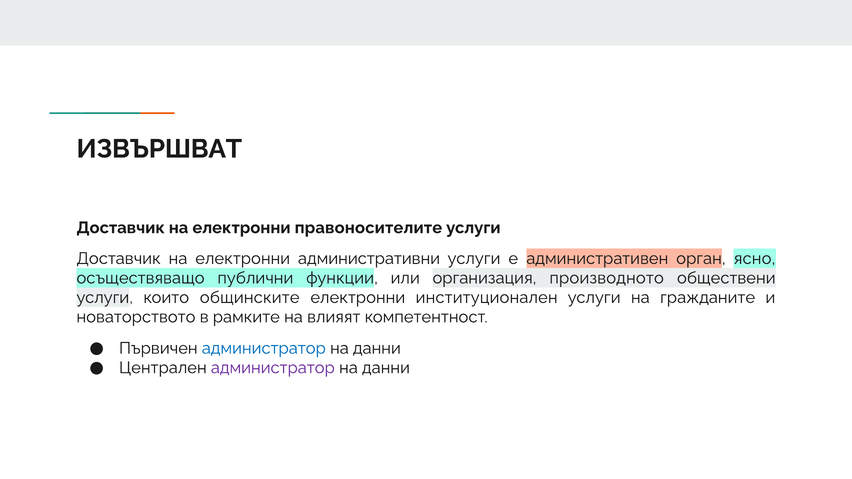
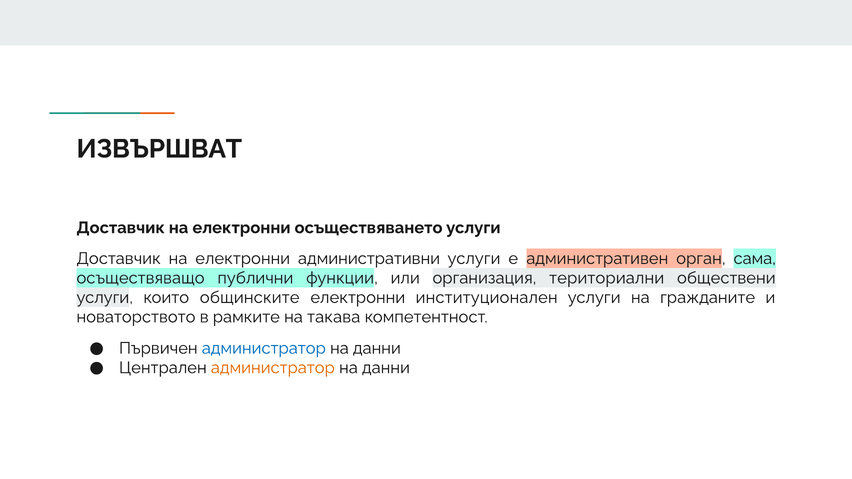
правоносителите: правоносителите -> осъществяването (369, 228)
ясно: ясно -> сама (755, 259)
производното: производното -> териториални (607, 278)
влияят: влияят -> такава (334, 317)
администратор colour: purple -> orange (273, 368)
